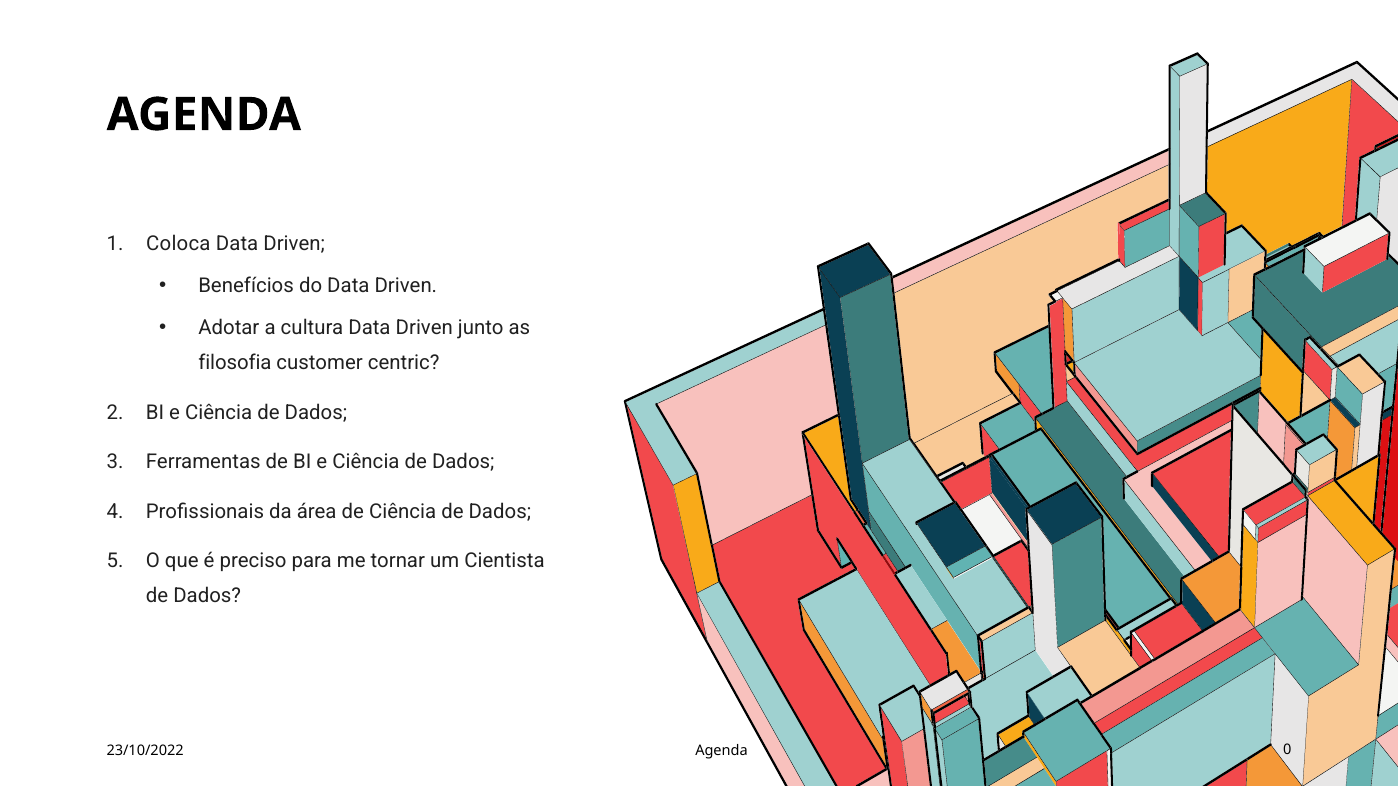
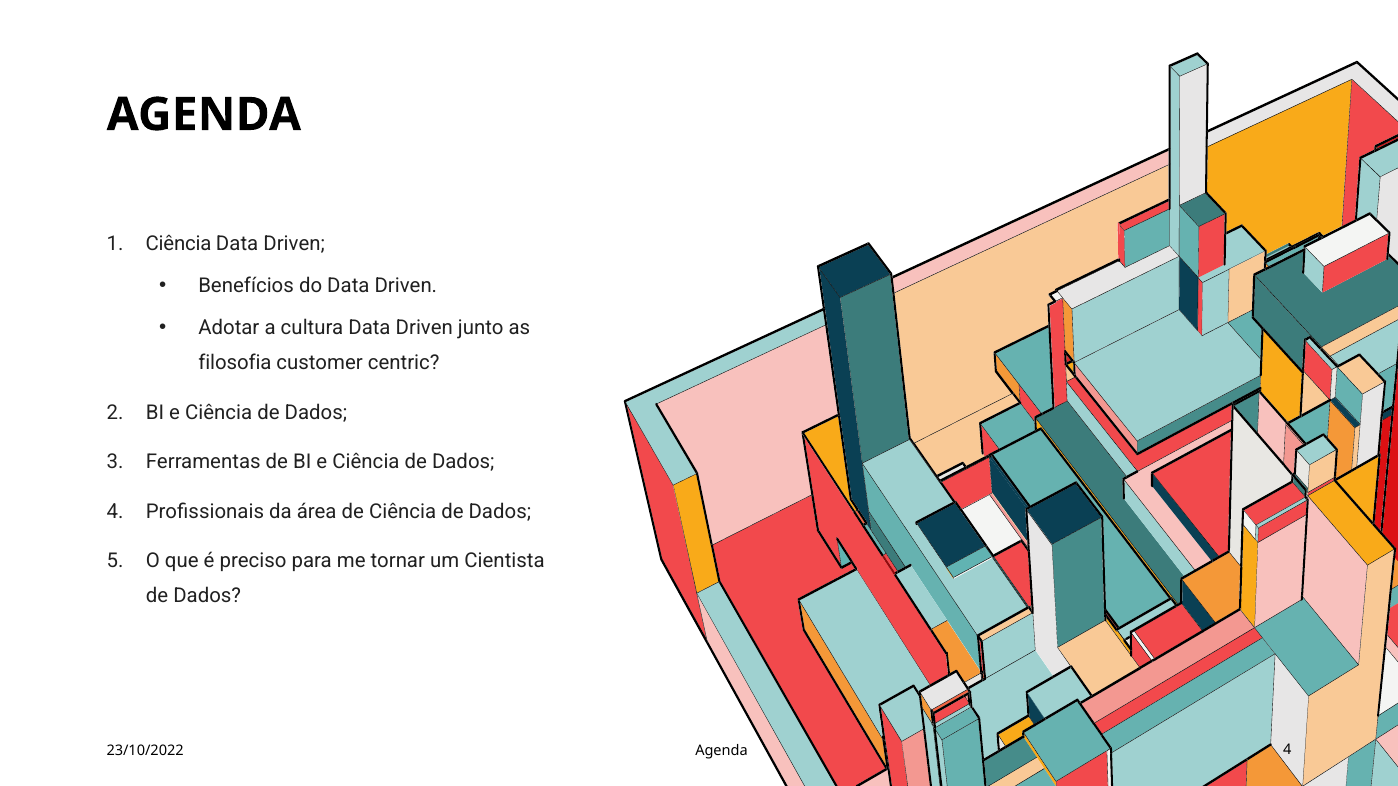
Coloca: Coloca -> Ciência (179, 244)
Agenda 0: 0 -> 4 (1287, 750)
